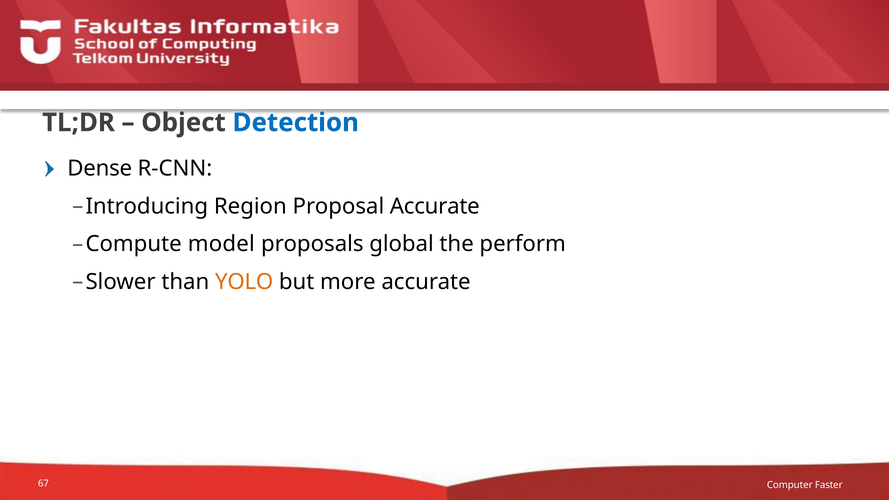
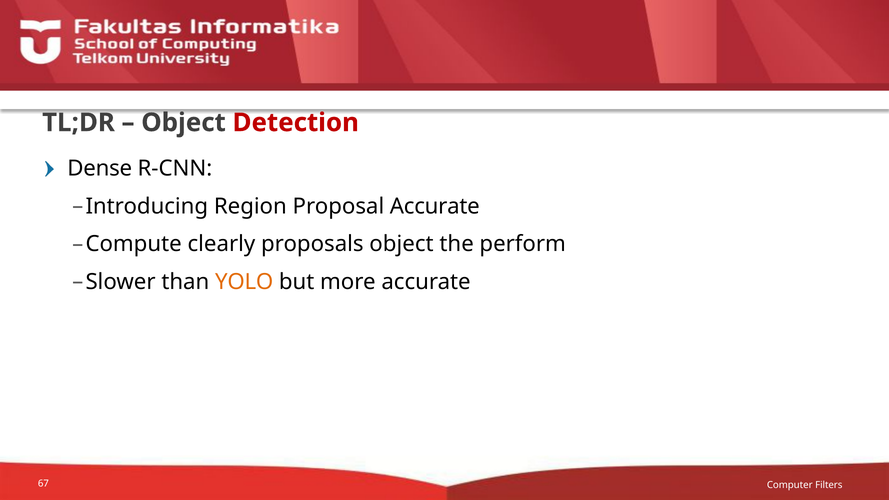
Detection colour: blue -> red (296, 123)
model: model -> clearly (221, 244)
proposals global: global -> object (401, 244)
Faster: Faster -> Filters (829, 485)
